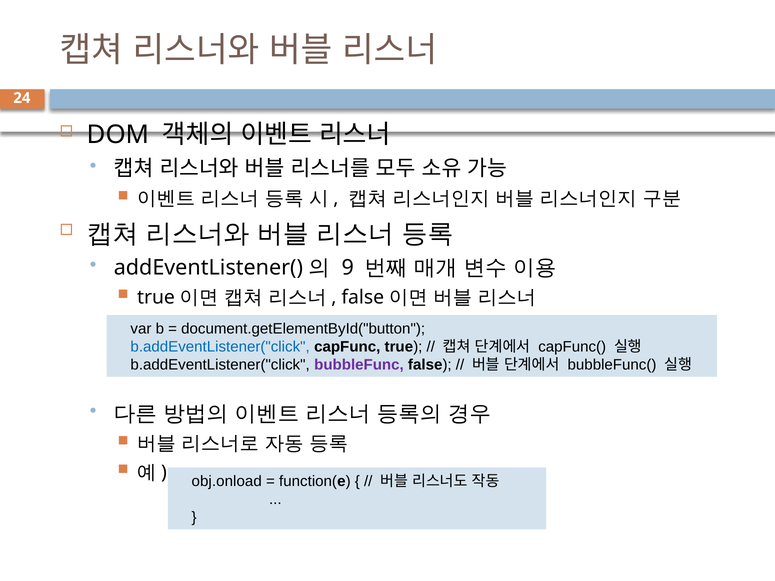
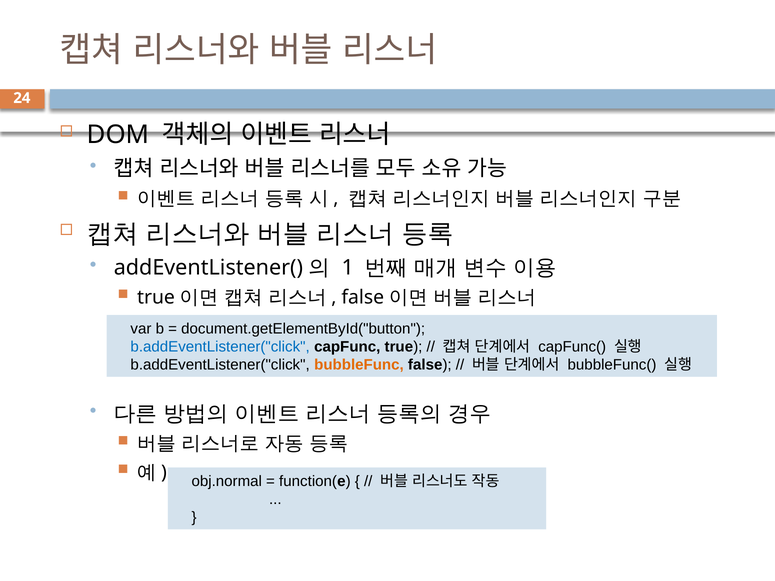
9: 9 -> 1 (348, 268)
bubbleFunc colour: purple -> orange (359, 365)
obj.onload: obj.onload -> obj.normal (227, 482)
